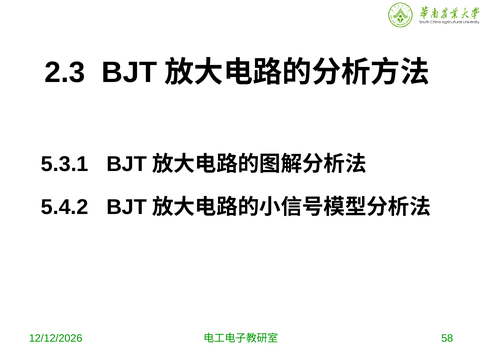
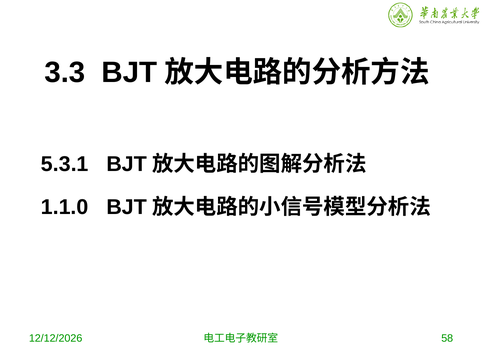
2.3: 2.3 -> 3.3 (65, 73)
5.4.2: 5.4.2 -> 1.1.0 (65, 207)
